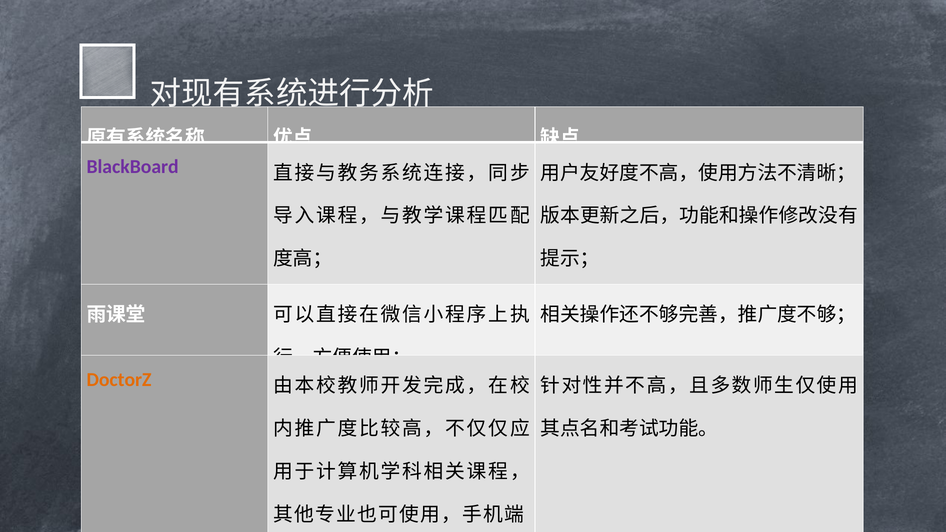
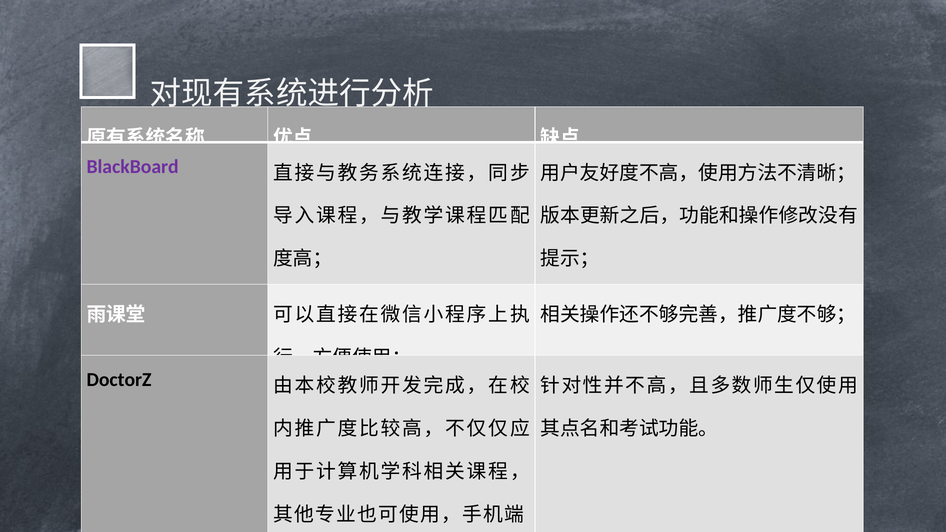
DoctorZ colour: orange -> black (119, 380)
